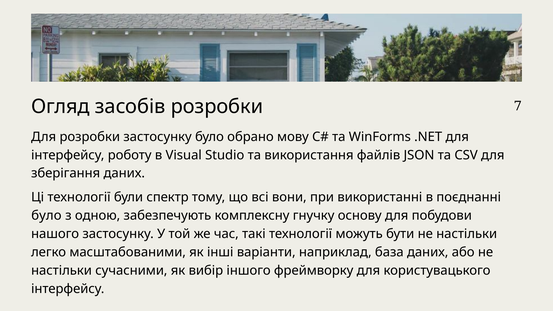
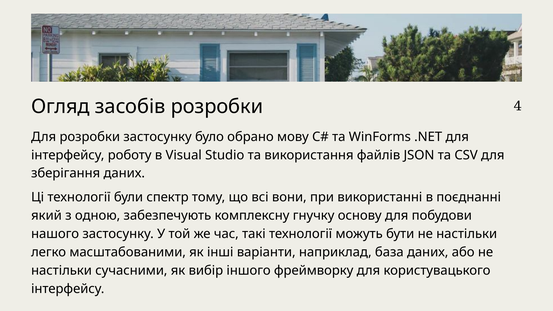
7: 7 -> 4 (518, 106)
було: було -> який (46, 216)
